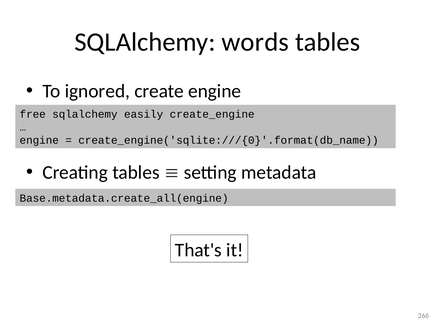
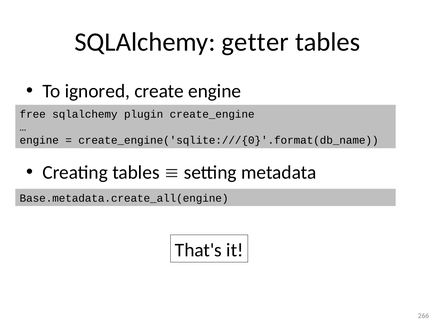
words: words -> getter (255, 42)
easily: easily -> plugin (144, 114)
